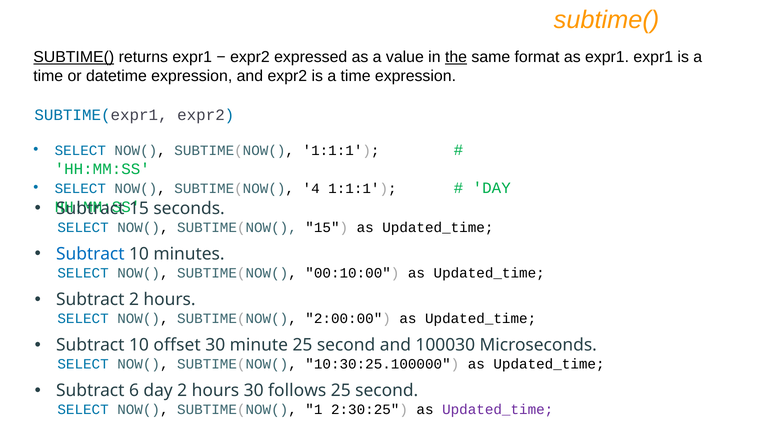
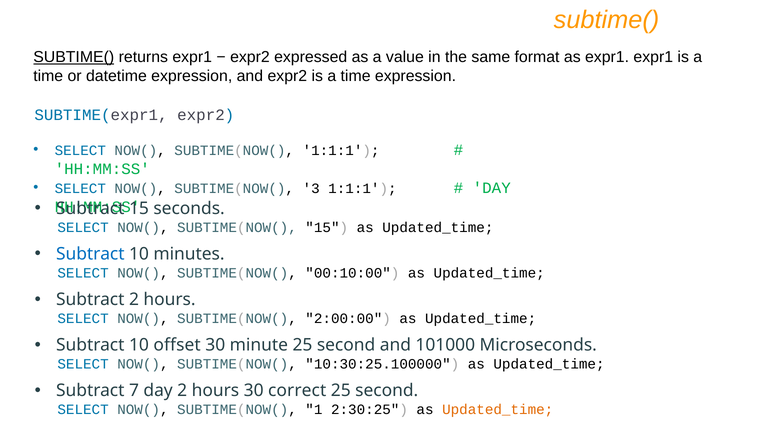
the underline: present -> none (456, 57)
4: 4 -> 3 (311, 189)
100030: 100030 -> 101000 (445, 346)
6: 6 -> 7 (134, 391)
follows: follows -> correct (297, 391)
Updated_time colour: purple -> orange (498, 410)
